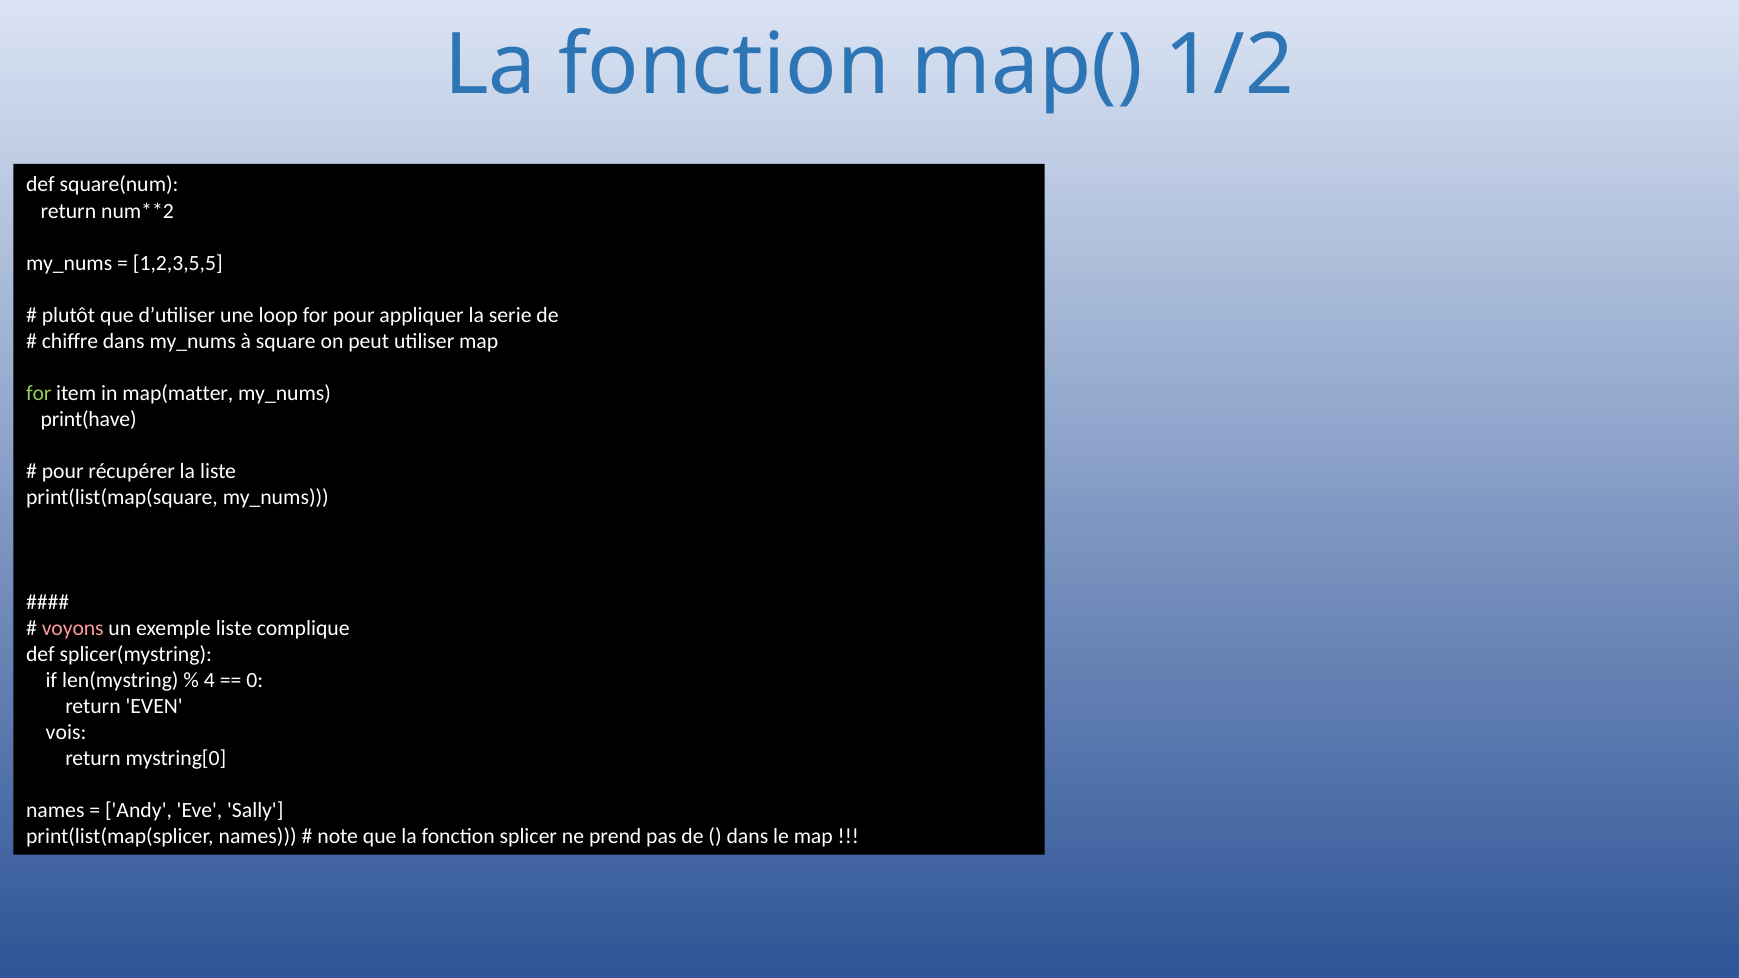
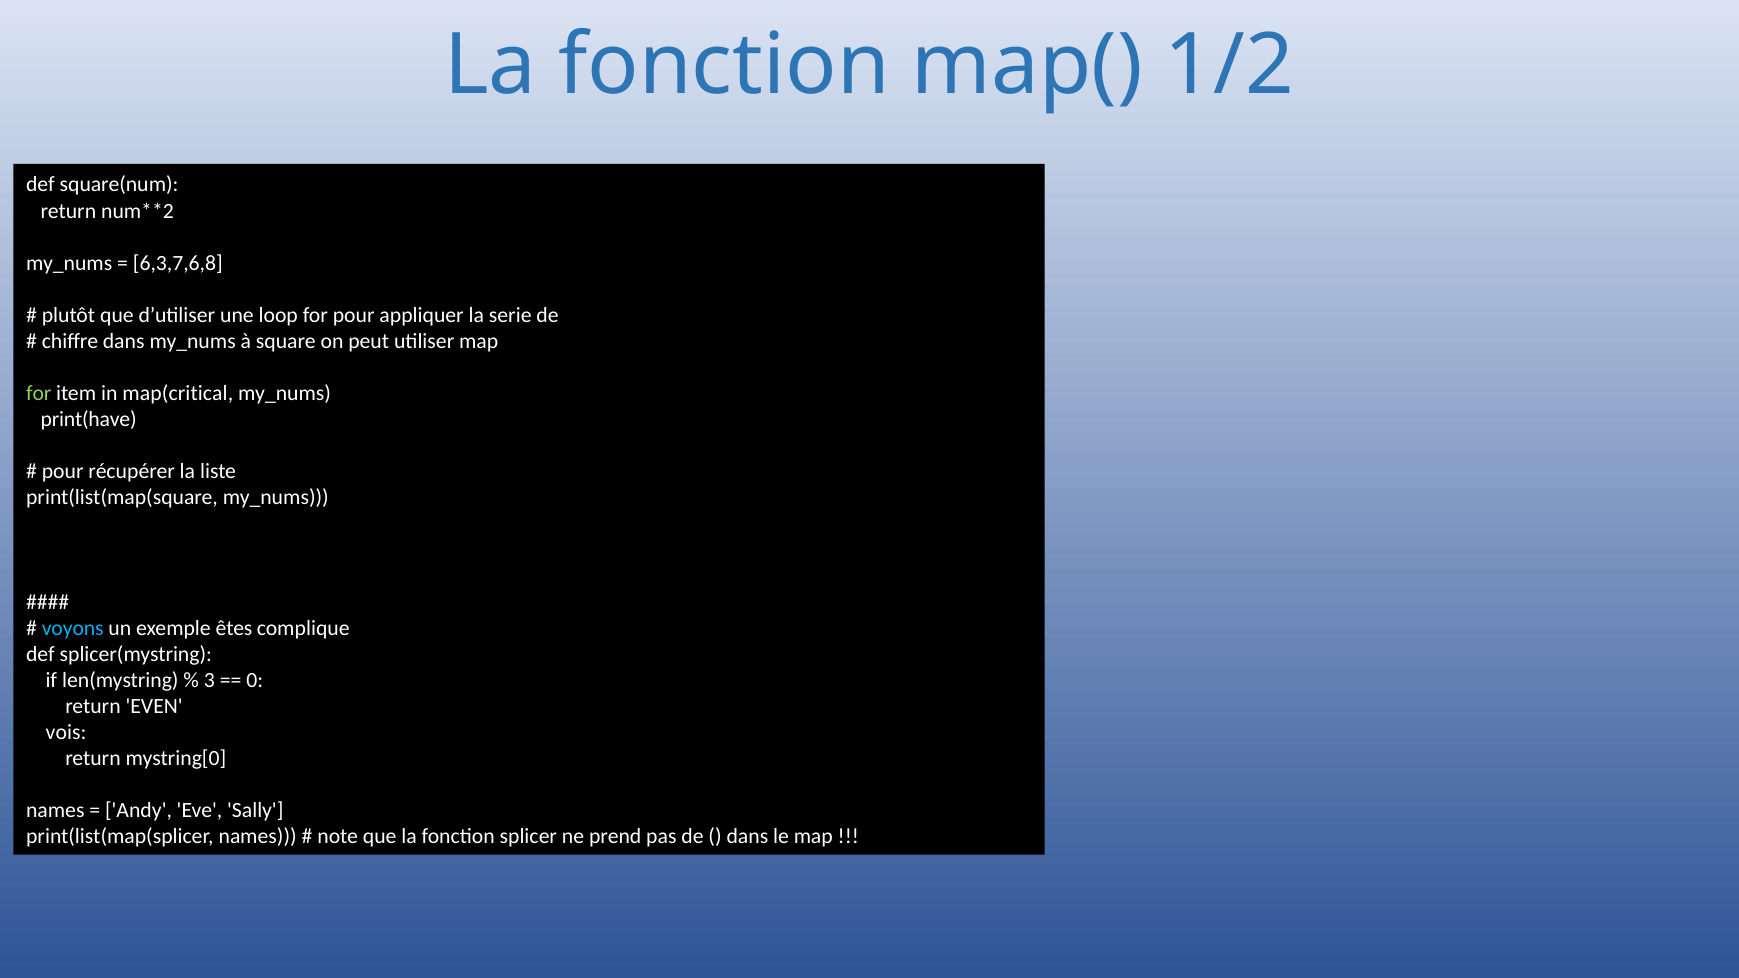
1,2,3,5,5: 1,2,3,5,5 -> 6,3,7,6,8 (178, 263)
map(matter: map(matter -> map(critical (178, 393)
voyons colour: pink -> light blue (73, 628)
exemple liste: liste -> êtes (234, 628)
4: 4 -> 3 (209, 680)
